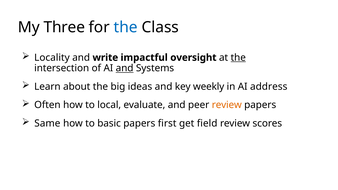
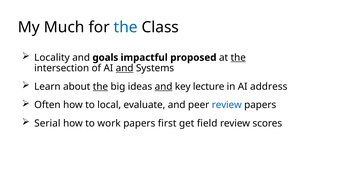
Three: Three -> Much (64, 27)
write: write -> goals (105, 58)
oversight: oversight -> proposed (193, 58)
the underline: none -> present (100, 87)
and underline: none -> present (164, 87)
weekly: weekly -> lecture (209, 87)
review colour: orange -> blue (227, 105)
Same: Same -> Serial (47, 123)
basic: basic -> work (109, 123)
